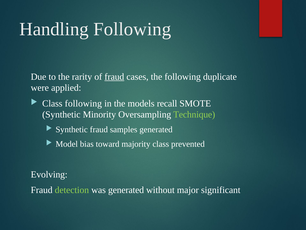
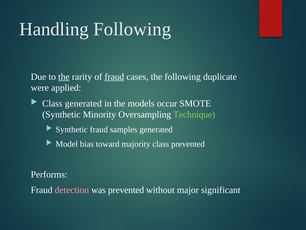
the underline: none -> present (64, 76)
Class following: following -> generated (83, 103)
recall: recall -> occur (167, 103)
Evolving: Evolving -> Performs (49, 174)
detection colour: light green -> pink (72, 190)
was generated: generated -> prevented (126, 190)
